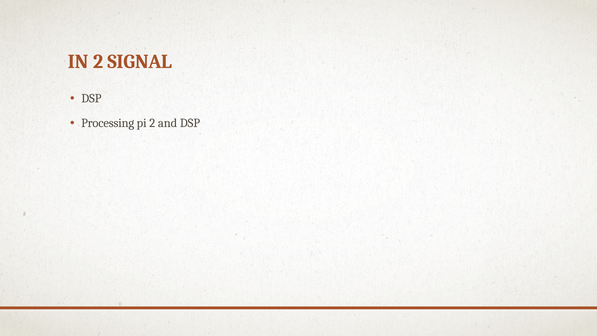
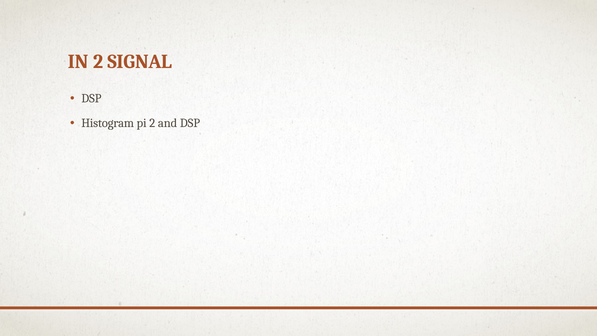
Processing: Processing -> Histogram (108, 123)
